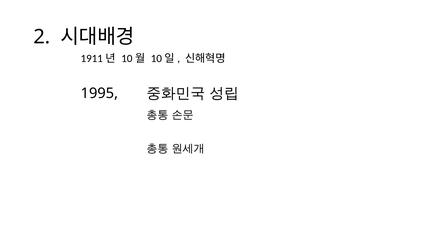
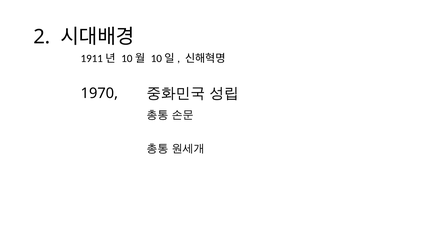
1995: 1995 -> 1970 (99, 93)
